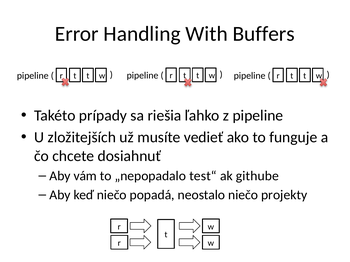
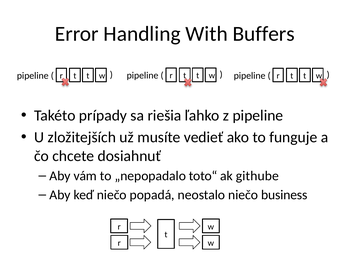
test“: test“ -> toto“ (203, 176)
projekty: projekty -> business (284, 195)
